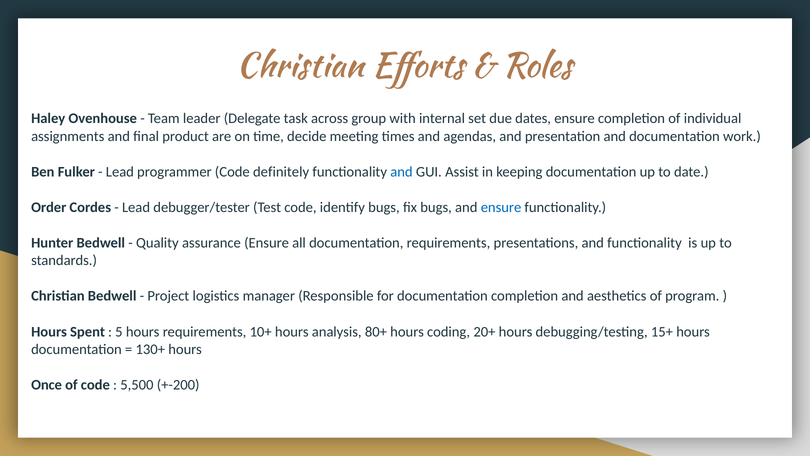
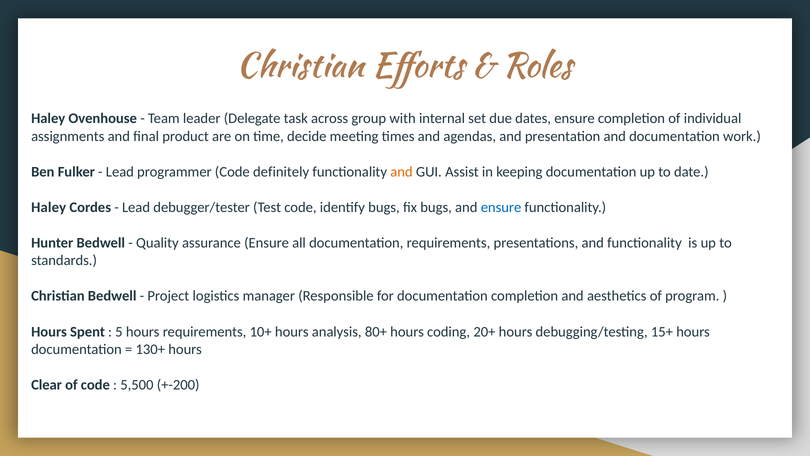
and colour: blue -> orange (401, 172)
Order: Order -> Haley (49, 207)
Once: Once -> Clear (47, 385)
